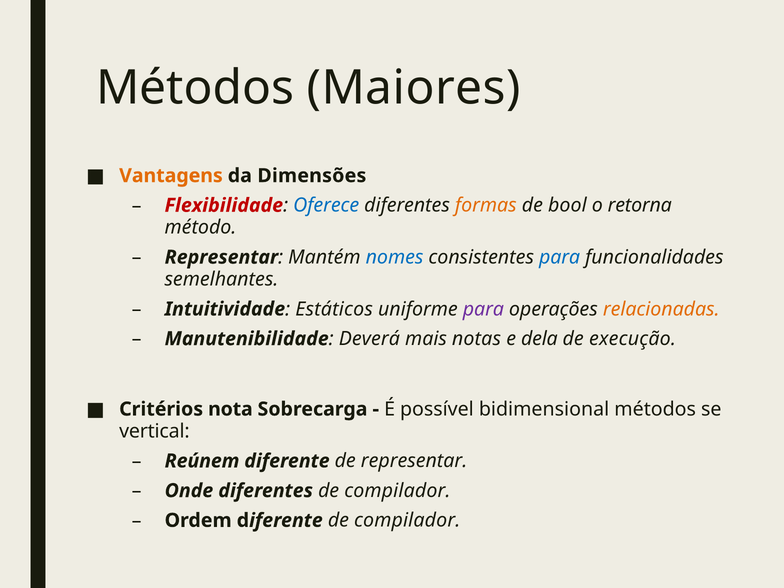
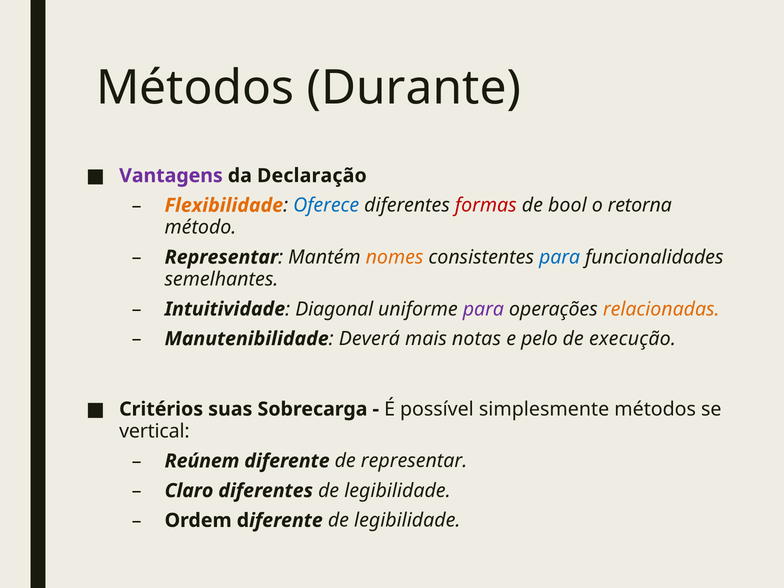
Maiores: Maiores -> Durante (414, 88)
Vantagens colour: orange -> purple (171, 176)
Dimensões: Dimensões -> Declaração (312, 176)
Flexibilidade colour: red -> orange (224, 205)
formas colour: orange -> red (486, 205)
nomes colour: blue -> orange (395, 257)
Estáticos: Estáticos -> Diagonal (334, 309)
dela: dela -> pelo (539, 339)
nota: nota -> suas (230, 409)
bidimensional: bidimensional -> simplesmente (544, 409)
Onde: Onde -> Claro (189, 491)
diferentes de compilador: compilador -> legibilidade (397, 491)
diferente de compilador: compilador -> legibilidade (407, 520)
